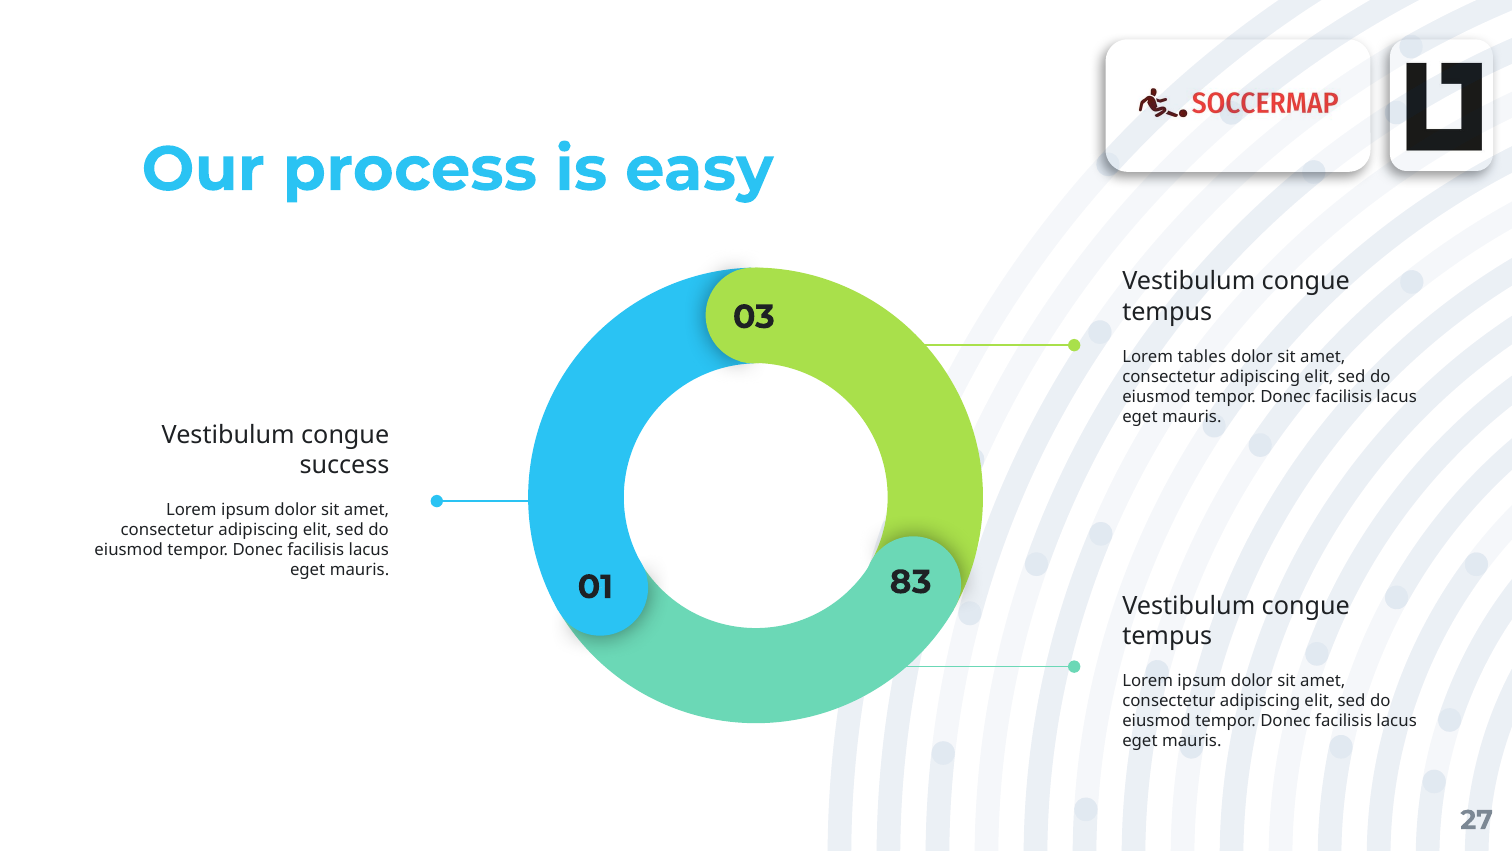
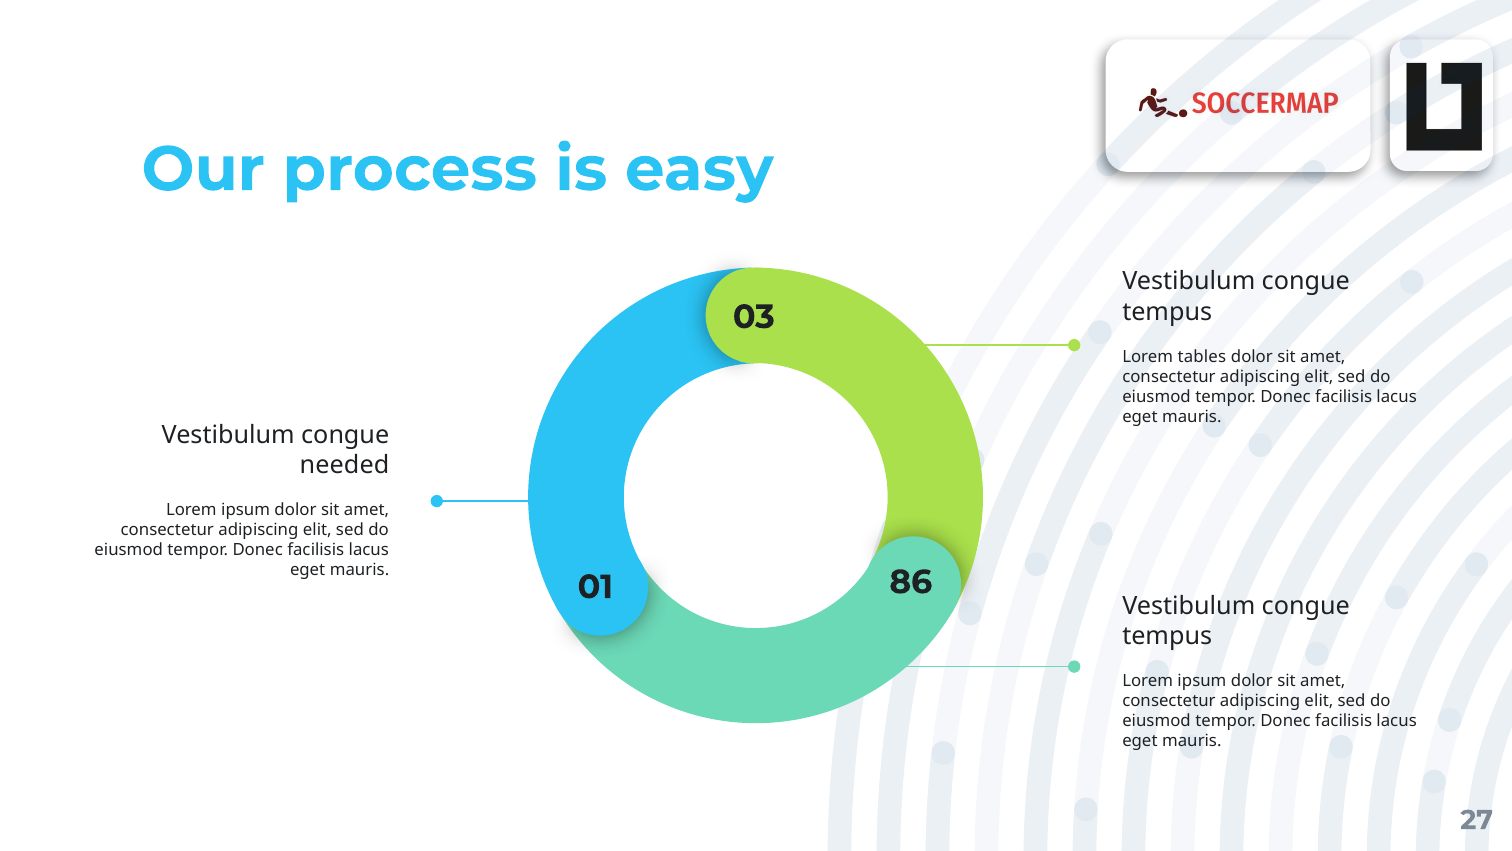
success: success -> needed (344, 465)
83: 83 -> 86 (911, 582)
